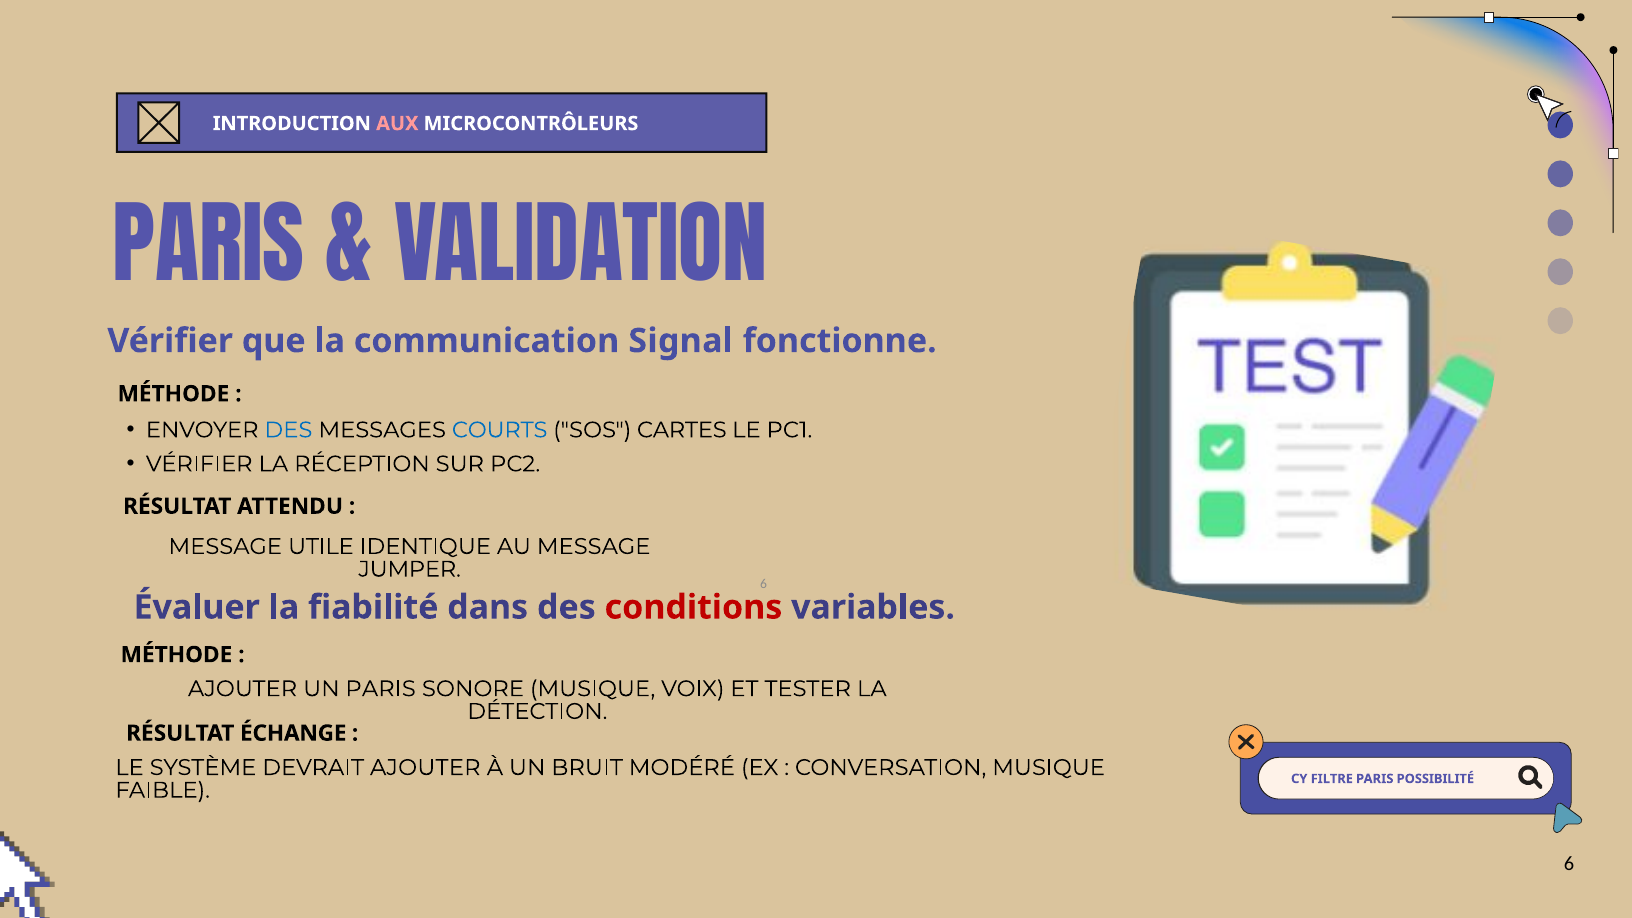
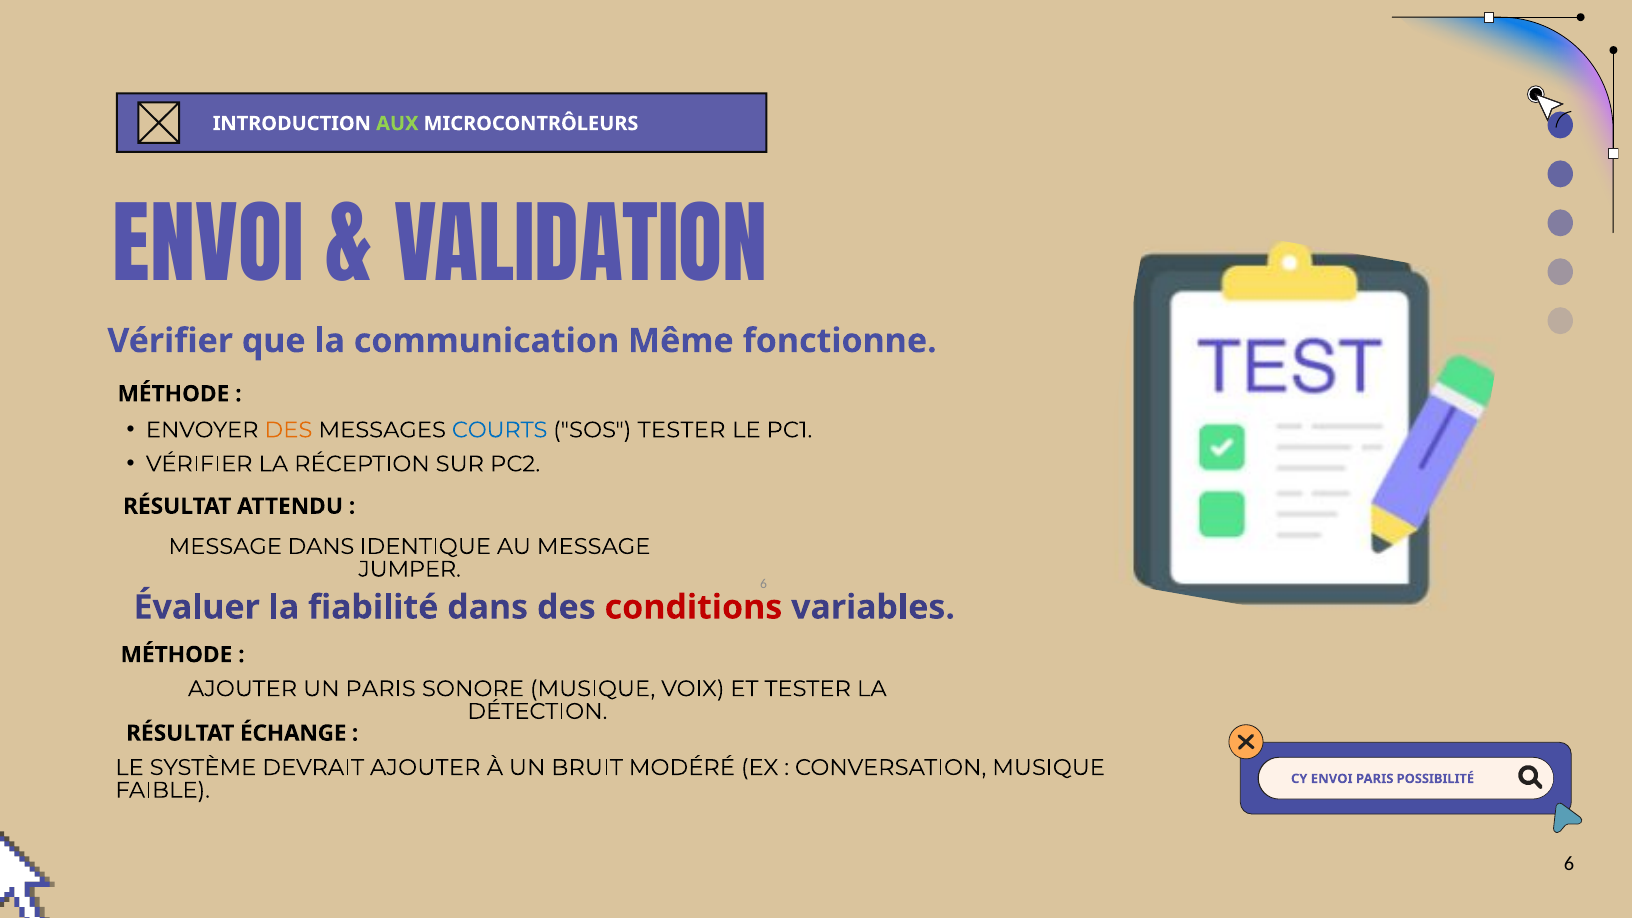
AUX colour: pink -> light green (397, 124)
PARIS: PARIS -> ENVOI (208, 251)
Signal: Signal -> Même (681, 341)
DES colour: blue -> orange (288, 430)
SOS CARTES: CARTES -> TESTER (682, 430)
MESSAGE UTILE: UTILE -> DANS (321, 546)
CY FILTRE: FILTRE -> ENVOI (1332, 779)
